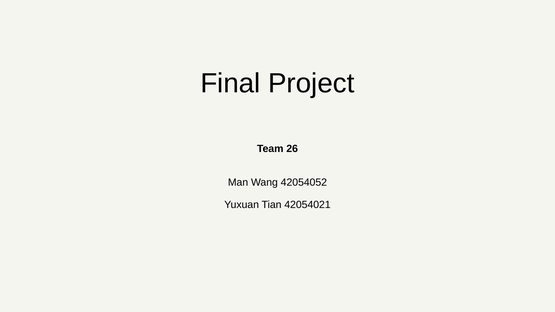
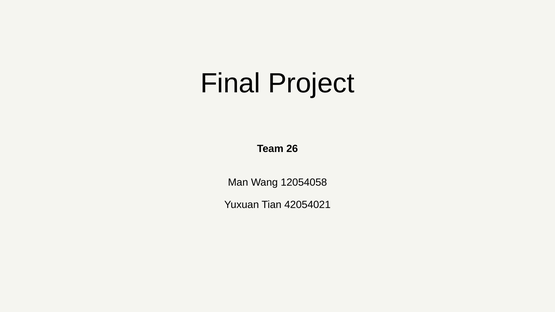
42054052: 42054052 -> 12054058 (304, 183)
